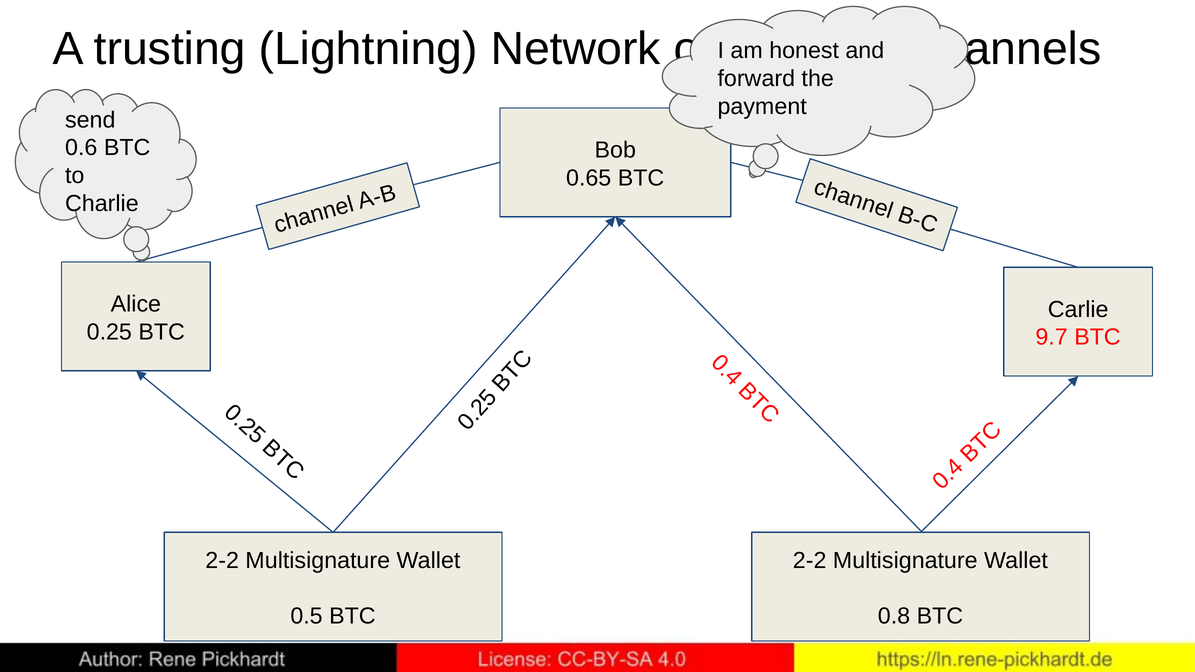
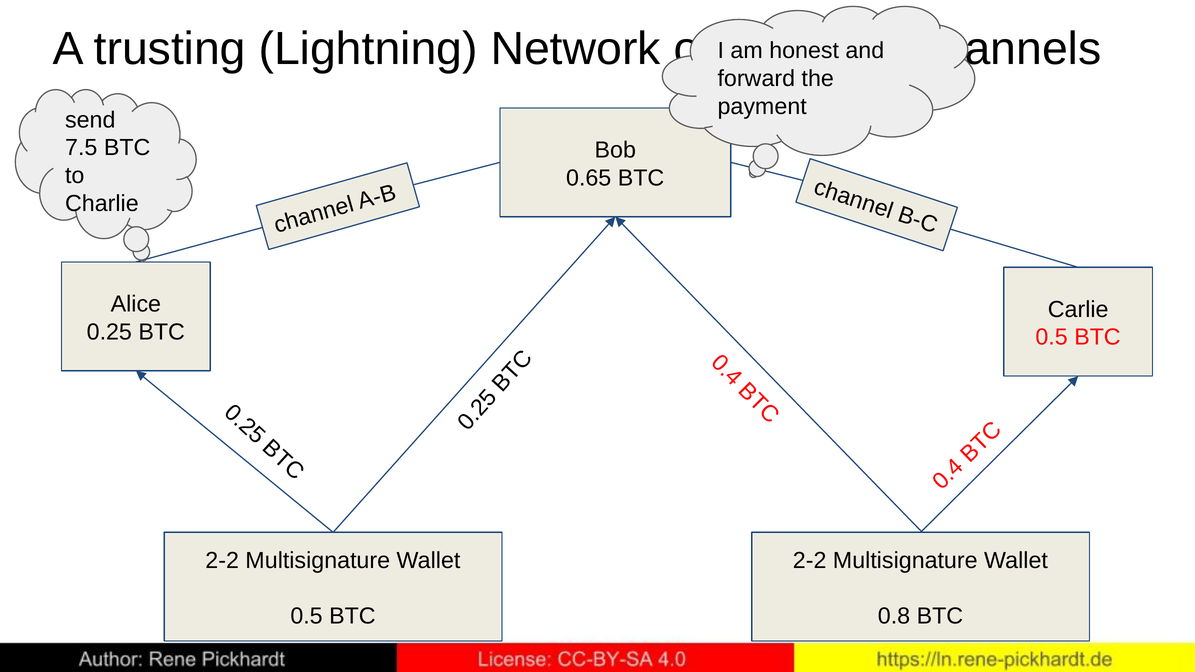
0.6: 0.6 -> 7.5 (81, 148)
9.7: 9.7 -> 0.5 (1052, 337)
